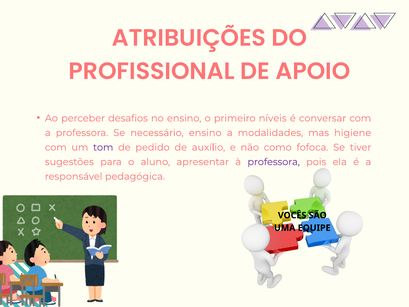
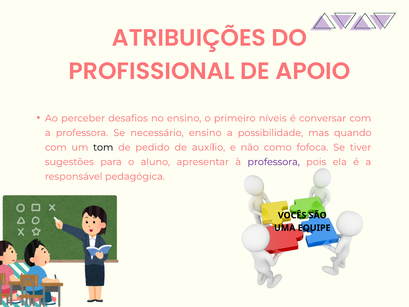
modalidades: modalidades -> possibilidade (270, 133)
higiene: higiene -> quando (353, 133)
tom colour: purple -> black (103, 147)
